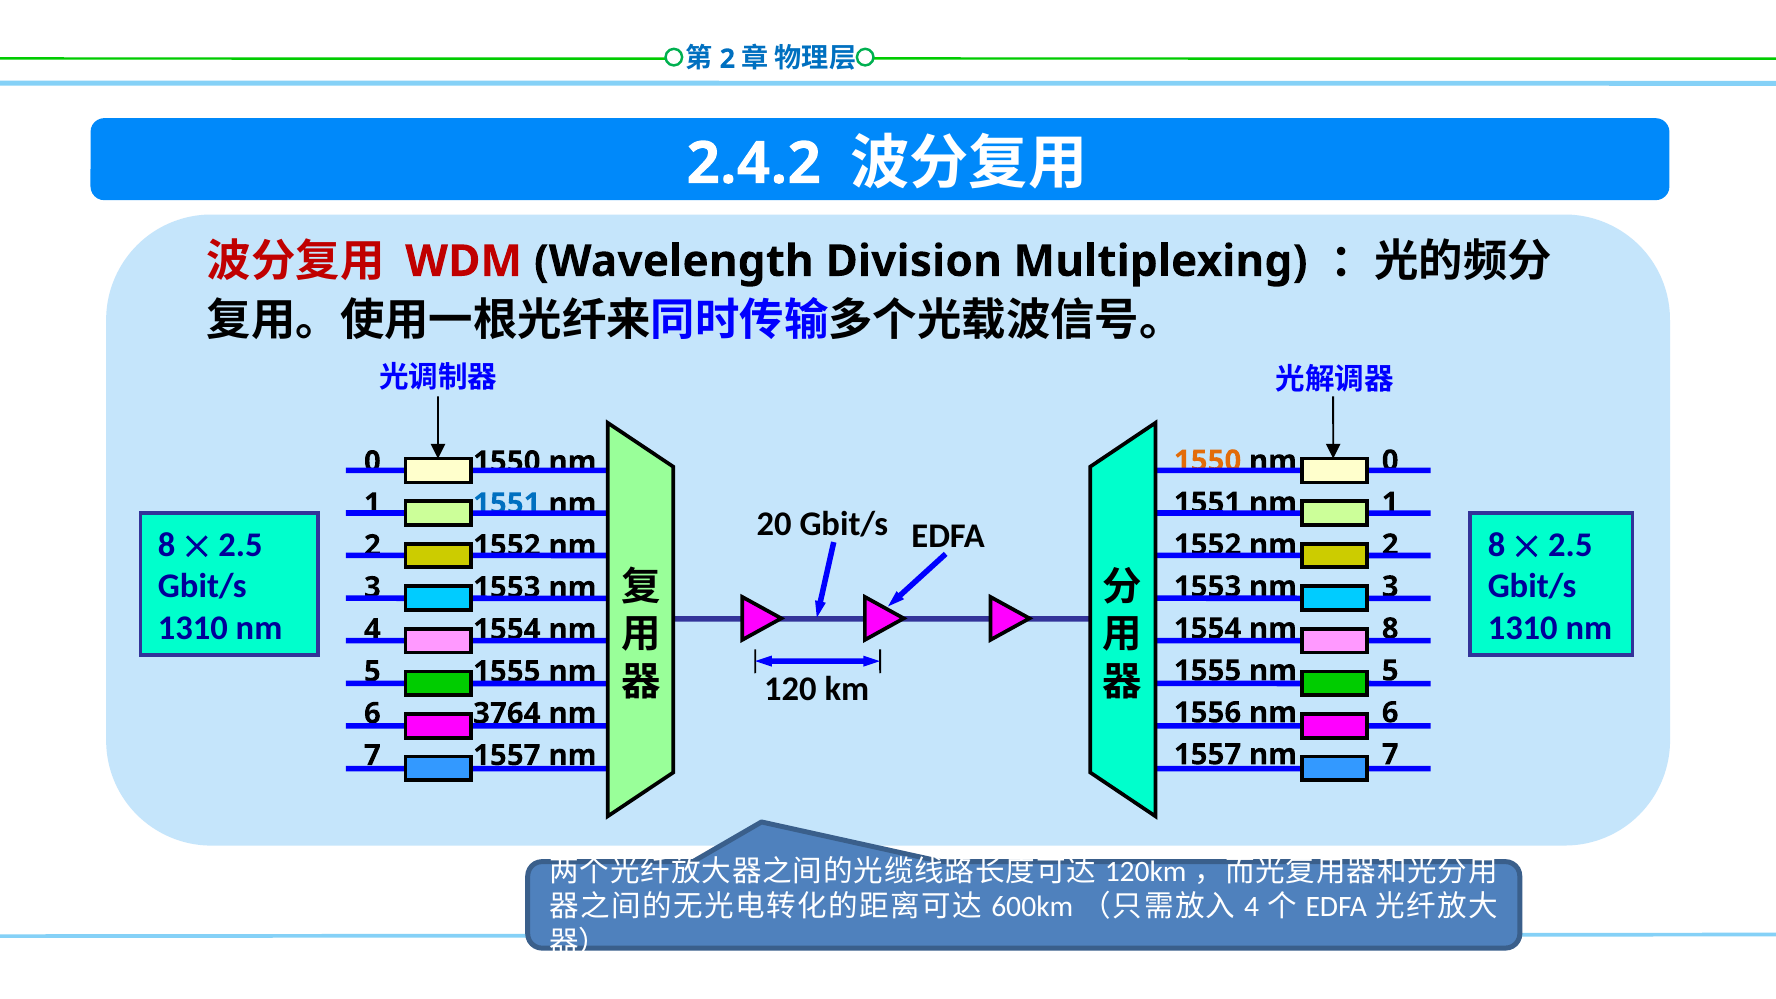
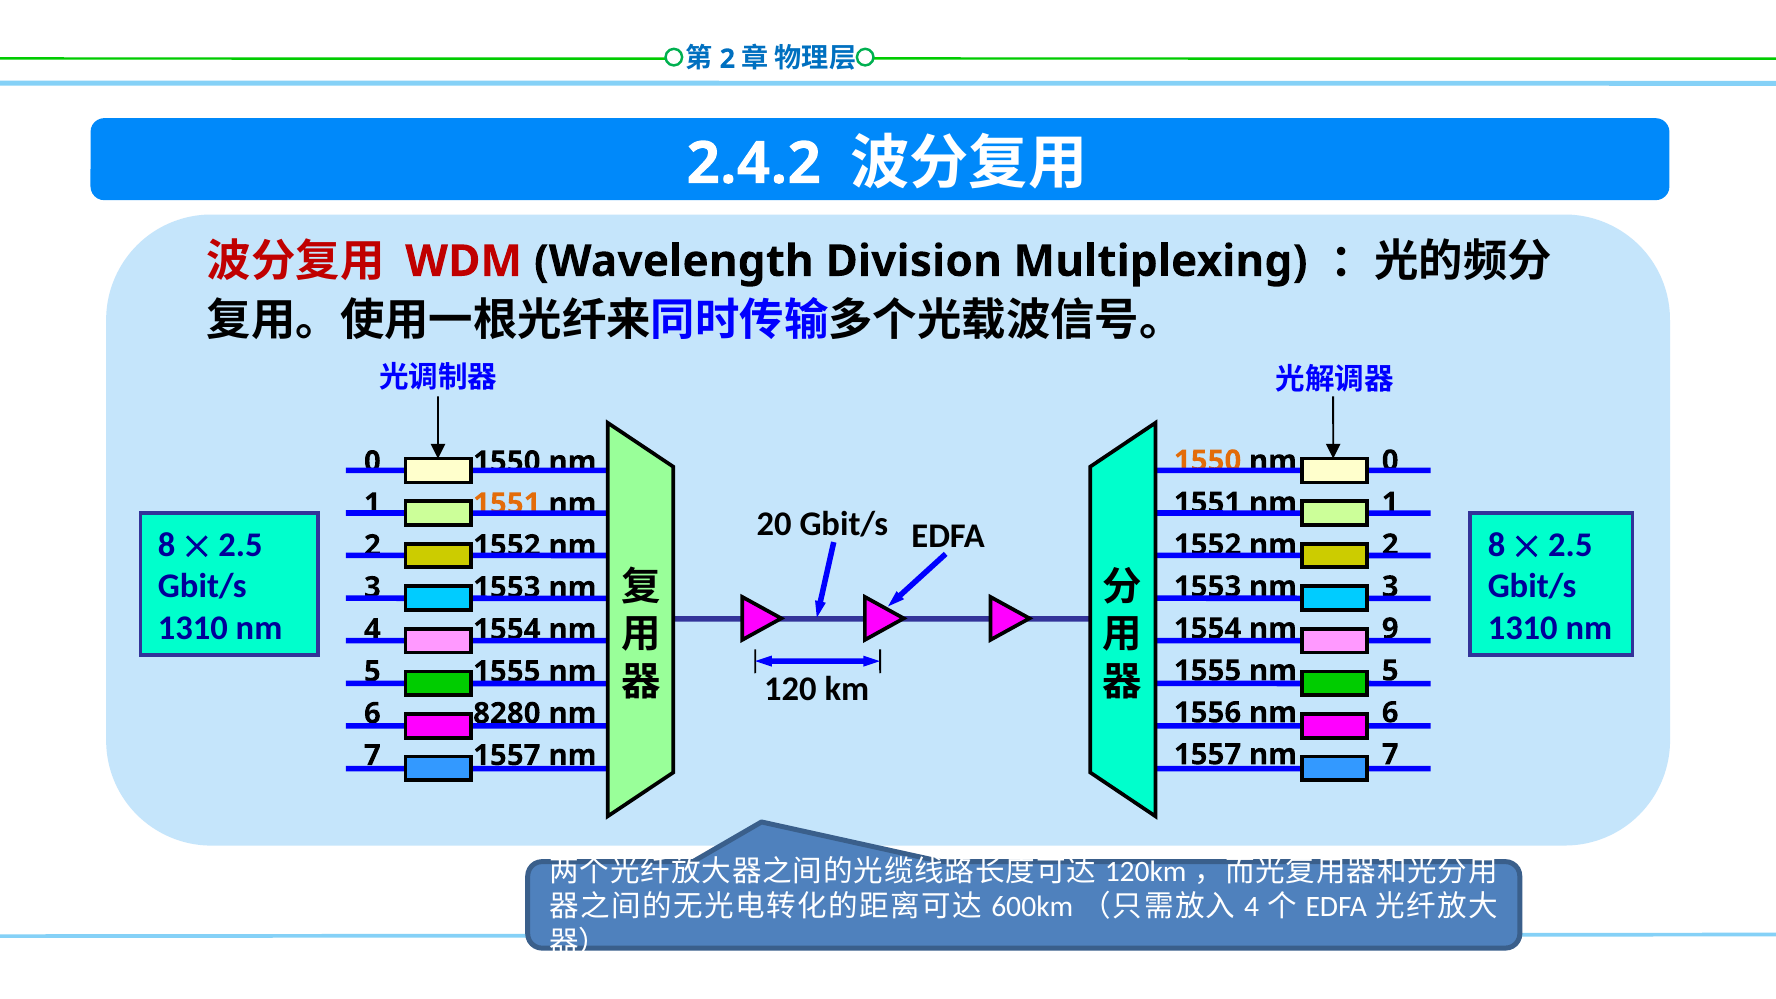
1551 colour: blue -> orange (507, 504)
1554 nm 8: 8 -> 9 (1390, 629)
3764: 3764 -> 8280 (507, 713)
